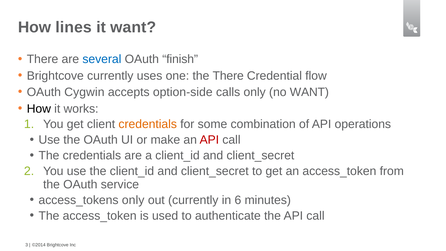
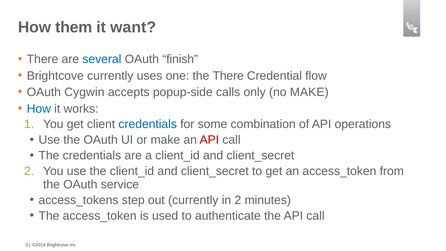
lines: lines -> them (74, 27)
option-side: option-side -> popup-side (183, 92)
no WANT: WANT -> MAKE (309, 92)
How colour: black -> blue (39, 109)
credentials colour: orange -> blue (148, 124)
access_tokens only: only -> step (133, 200)
in 6: 6 -> 2 (238, 200)
